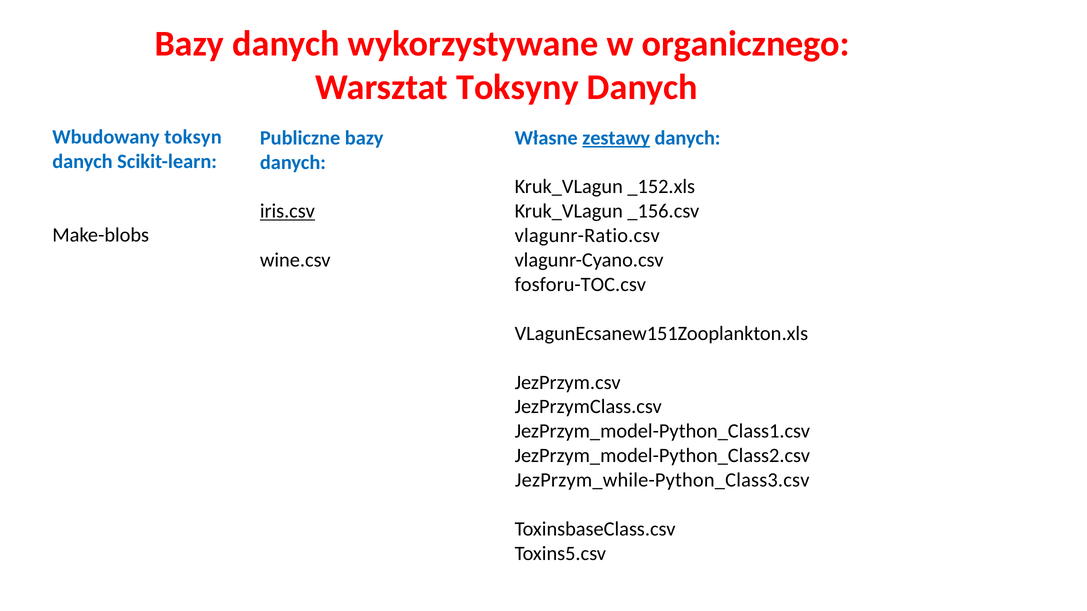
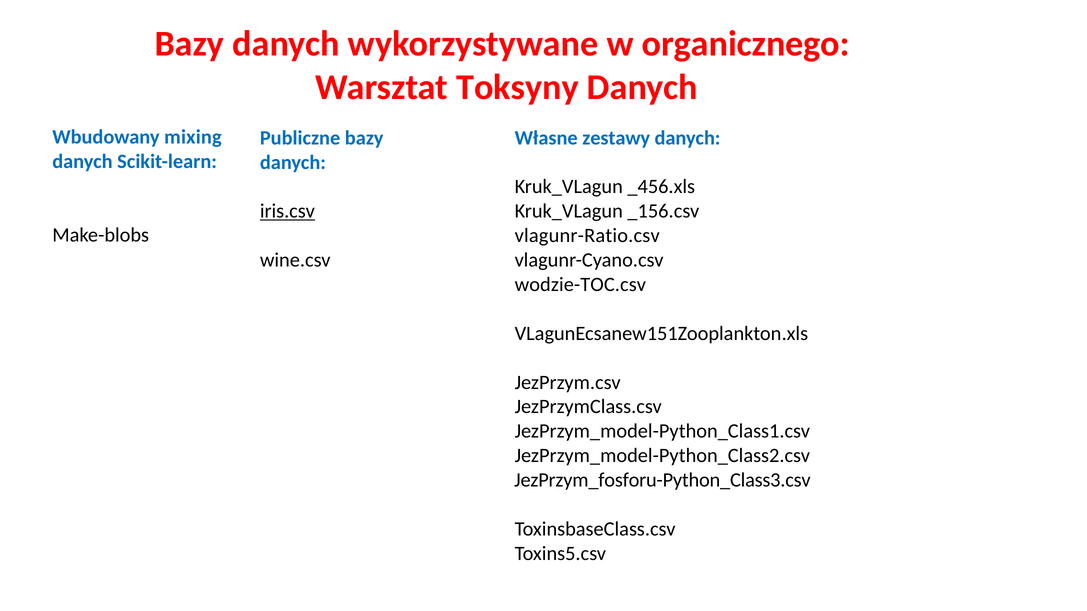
toksyn: toksyn -> mixing (193, 137)
zestawy underline: present -> none (616, 138)
_152.xls: _152.xls -> _456.xls (661, 187)
fosforu-TOC.csv: fosforu-TOC.csv -> wodzie-TOC.csv (580, 285)
JezPrzym_while-Python_Class3.csv: JezPrzym_while-Python_Class3.csv -> JezPrzym_fosforu-Python_Class3.csv (662, 480)
